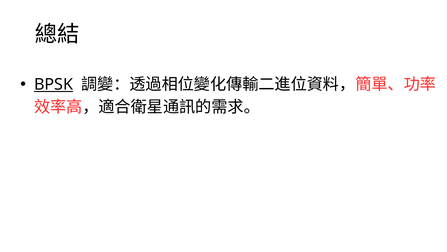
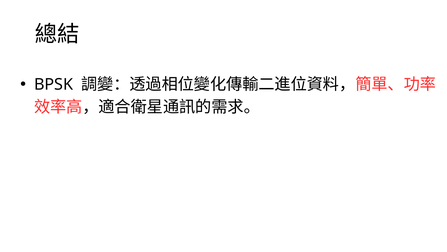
BPSK underline: present -> none (54, 84)
